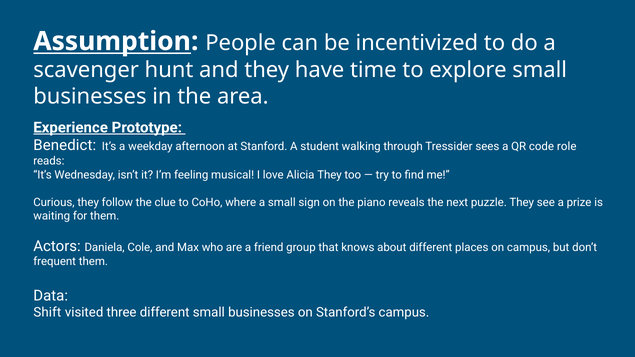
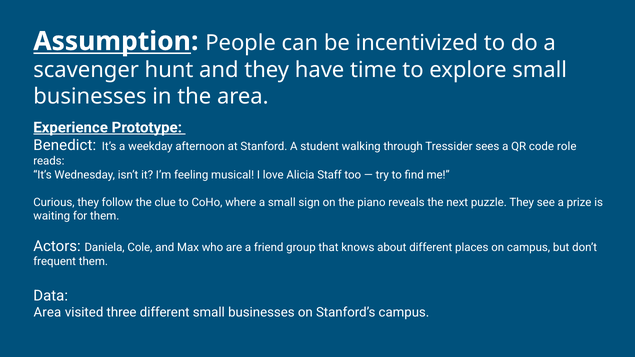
Alicia They: They -> Staff (329, 175)
Shift: Shift -> Area (47, 313)
